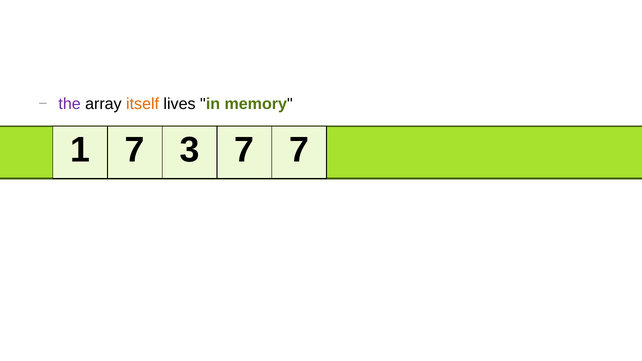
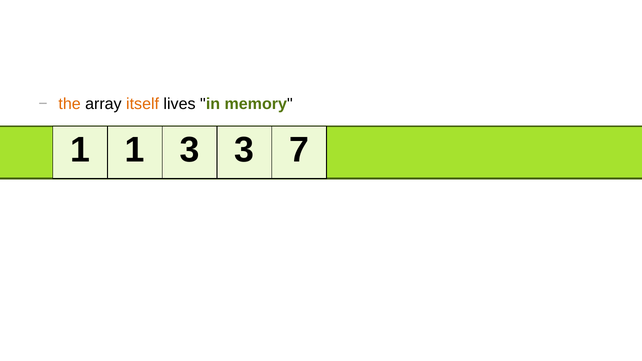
the colour: purple -> orange (70, 104)
1 7: 7 -> 1 (135, 150)
3 7: 7 -> 3 (244, 150)
